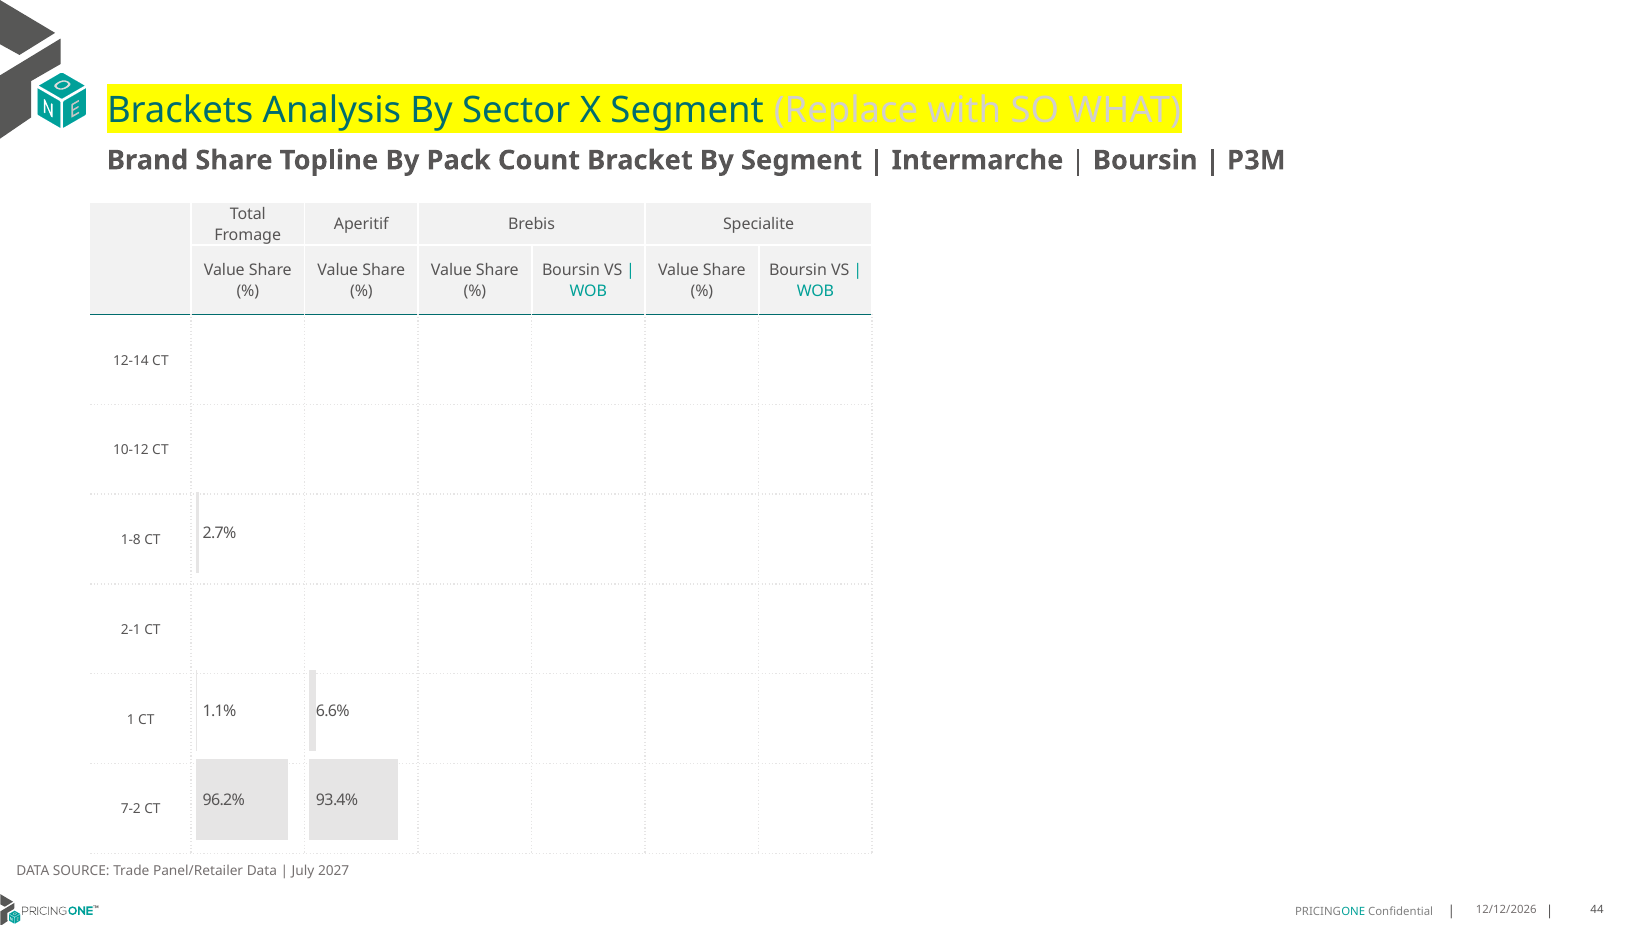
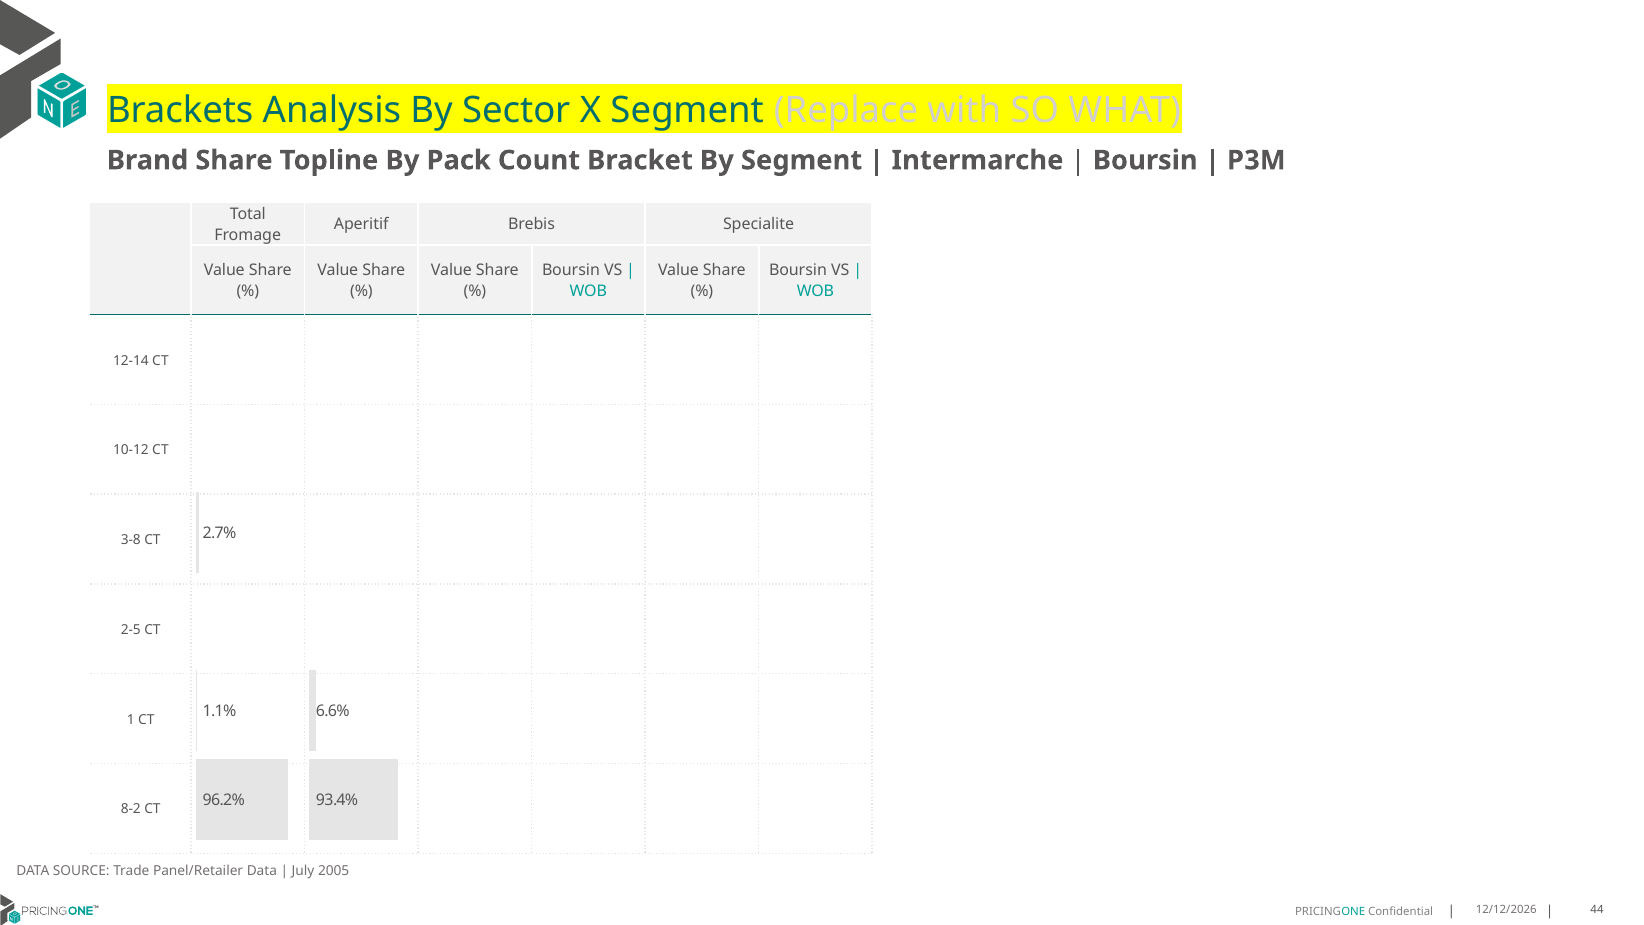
1-8: 1-8 -> 3-8 (131, 540)
2-1: 2-1 -> 2-5 (131, 630)
7-2: 7-2 -> 8-2 (131, 809)
2027: 2027 -> 2005 (334, 871)
